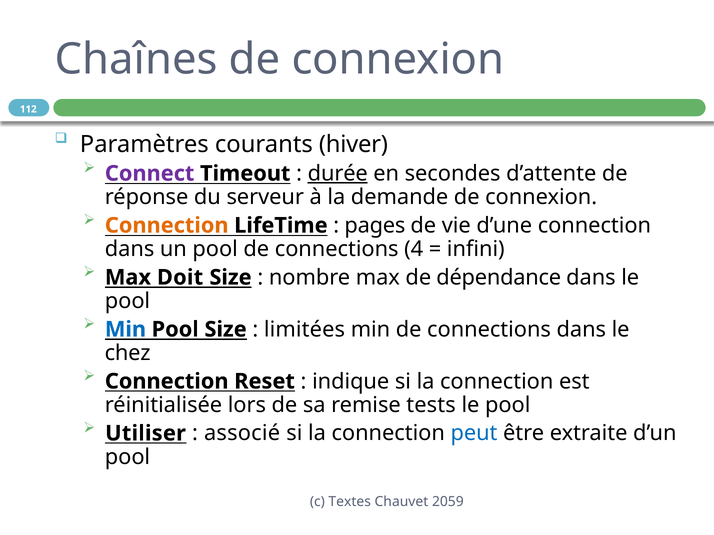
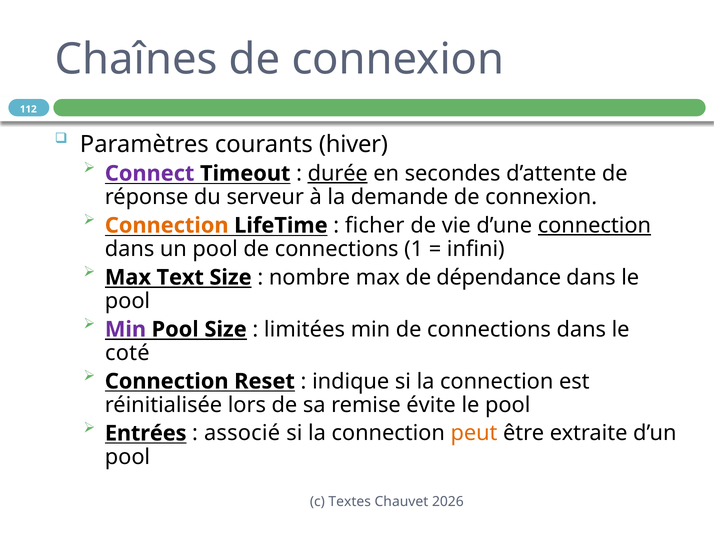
pages: pages -> ficher (375, 226)
connection underline: none -> present (594, 226)
4: 4 -> 1 (414, 249)
Doit: Doit -> Text (180, 278)
Min colour: blue -> purple (125, 330)
chez: chez -> coté (127, 353)
tests: tests -> évite (431, 405)
Utiliser: Utiliser -> Entrées (146, 434)
peut colour: blue -> orange (474, 434)
2059: 2059 -> 2026 (448, 502)
